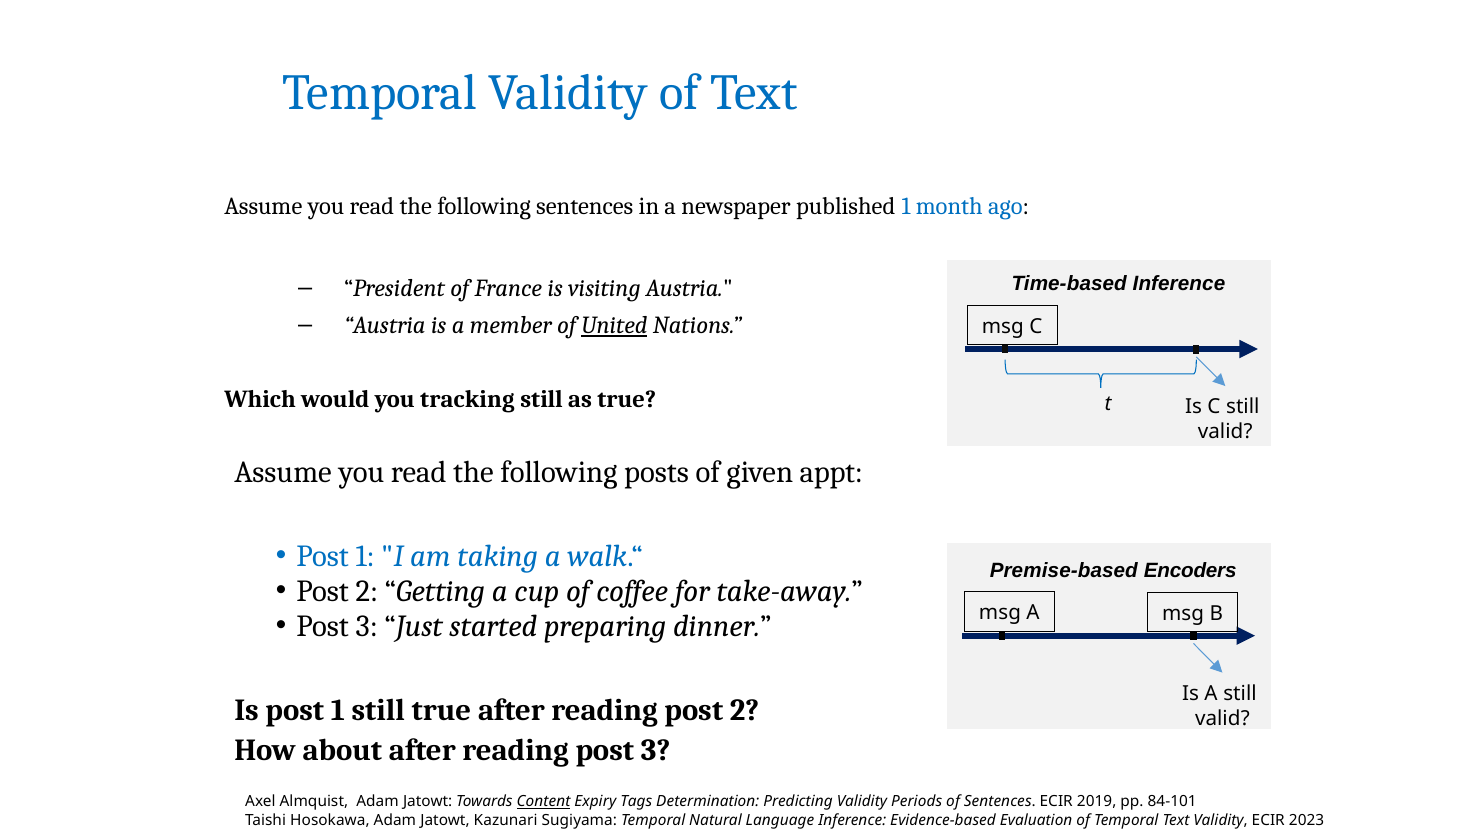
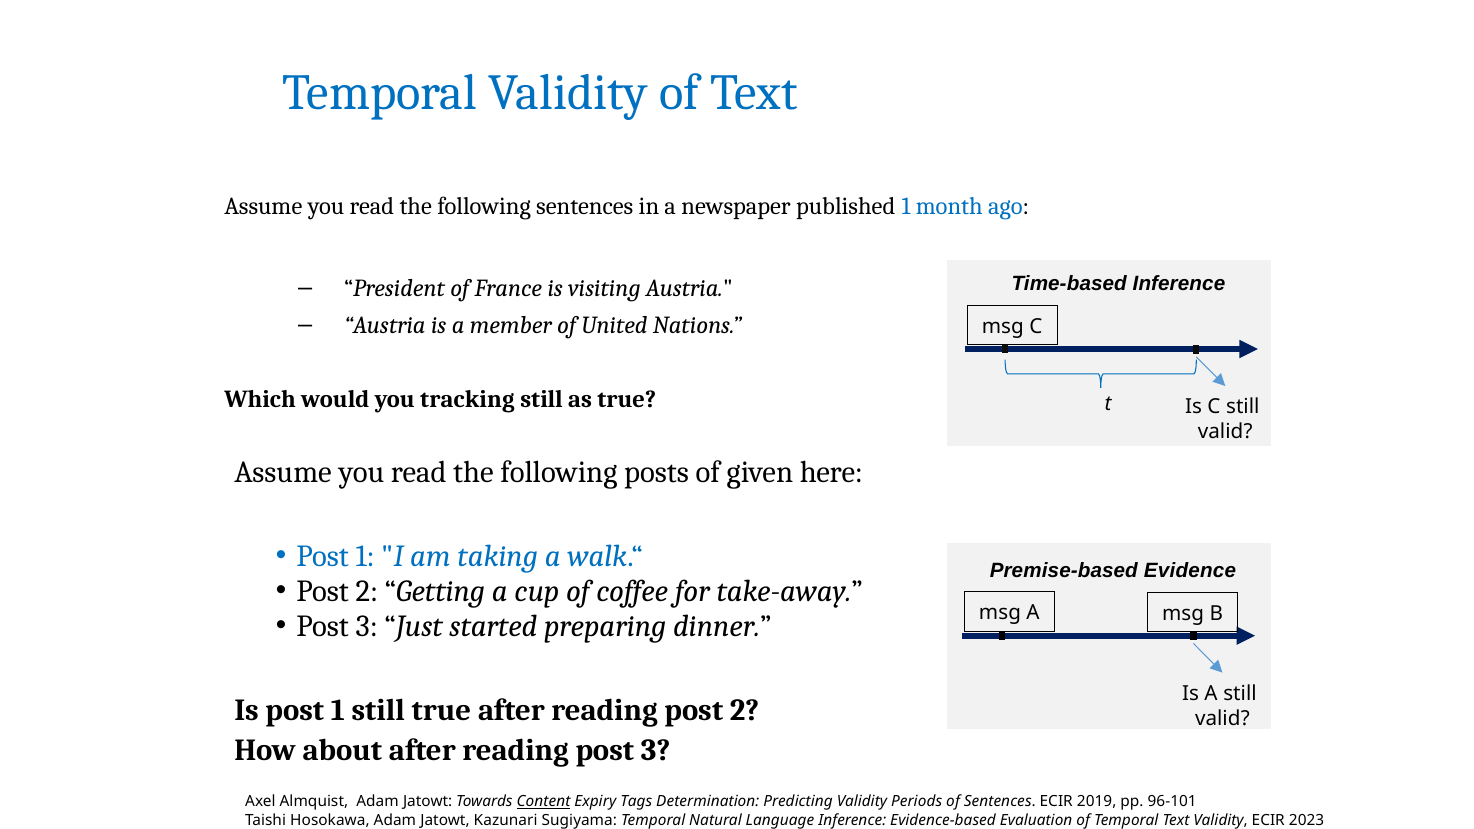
United underline: present -> none (614, 325)
appt: appt -> here (831, 472)
Encoders: Encoders -> Evidence (1190, 570)
84-101: 84-101 -> 96-101 (1172, 802)
